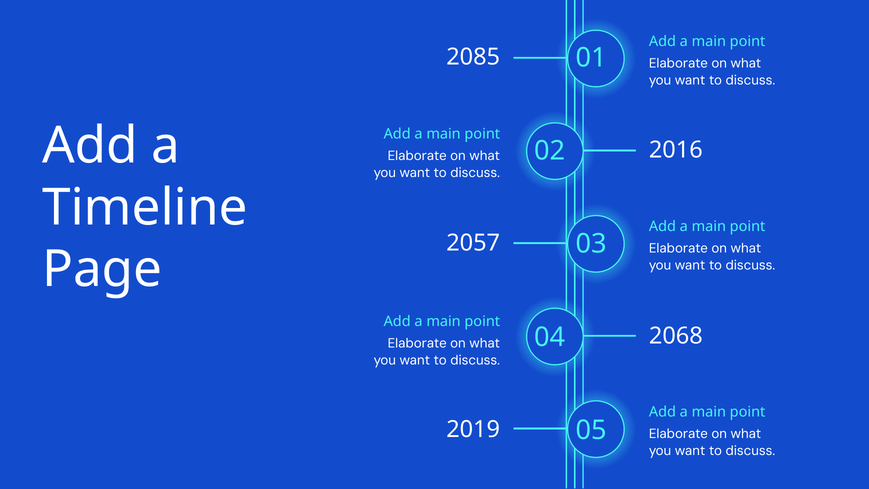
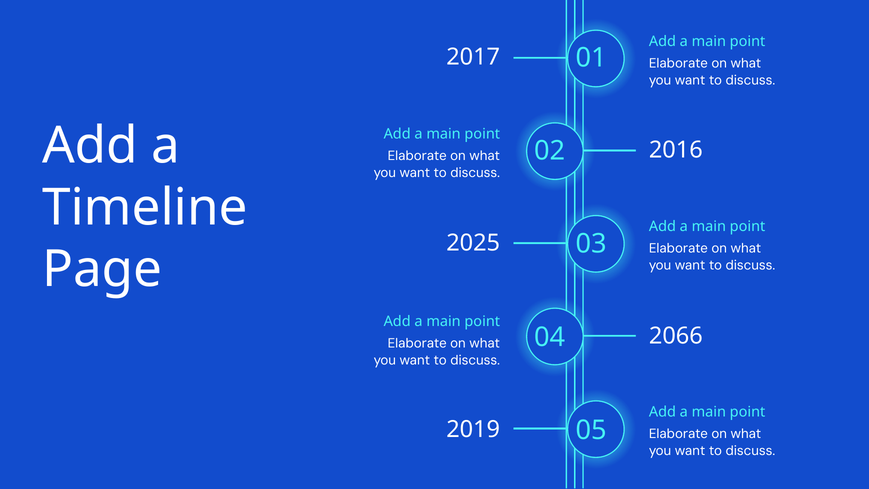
2085: 2085 -> 2017 (473, 57)
2057: 2057 -> 2025 (473, 243)
2068: 2068 -> 2066 (676, 336)
